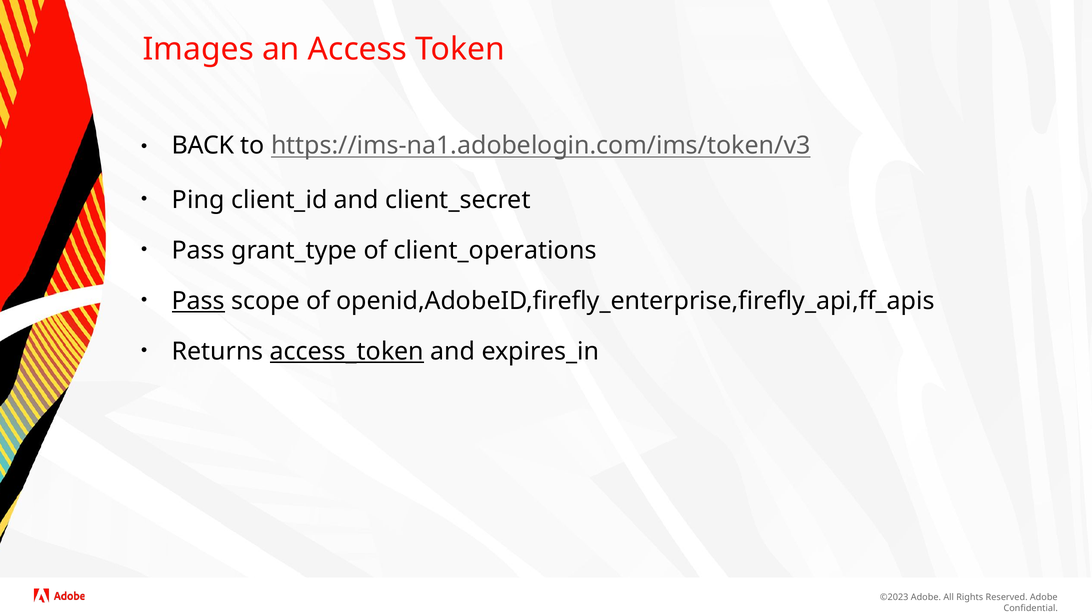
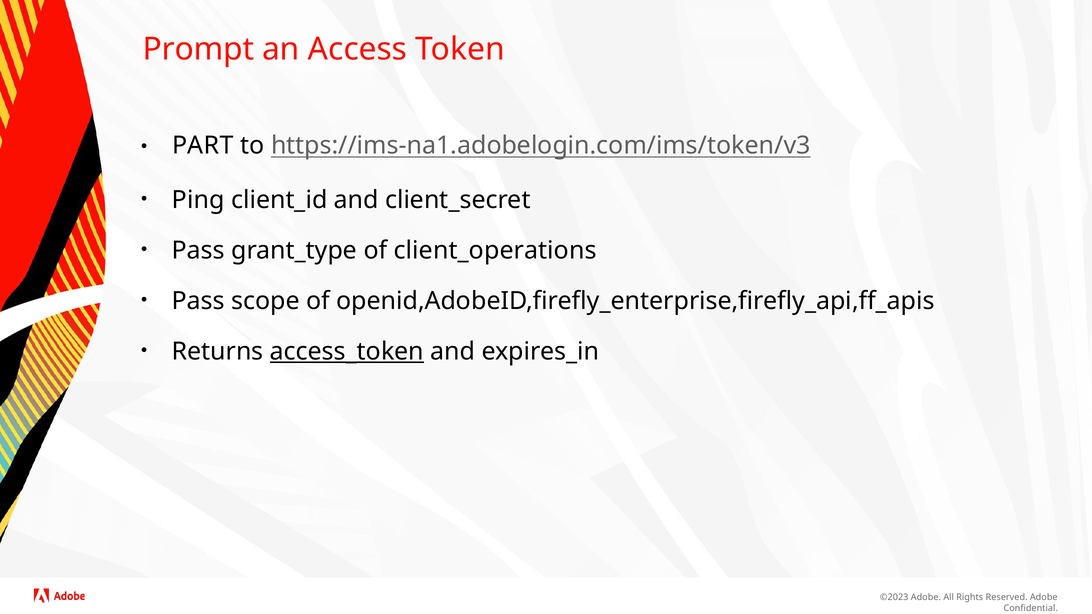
Images: Images -> Prompt (198, 49)
BACK: BACK -> PART (203, 146)
Pass underline: present -> none (198, 301)
